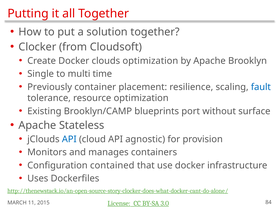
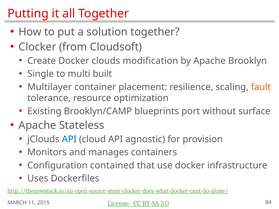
clouds optimization: optimization -> modification (150, 61)
time: time -> built (102, 74)
Previously: Previously -> Multilayer (50, 87)
fault colour: blue -> orange (261, 87)
